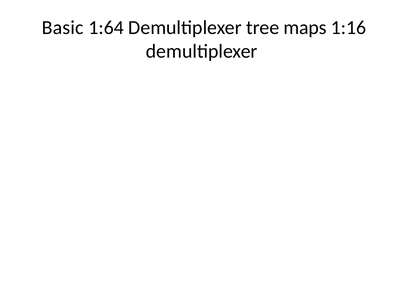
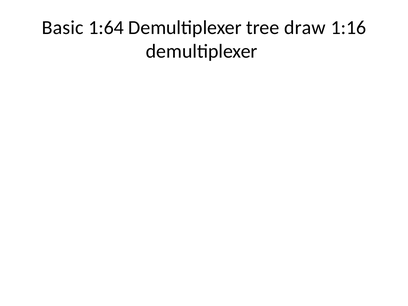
maps: maps -> draw (305, 28)
